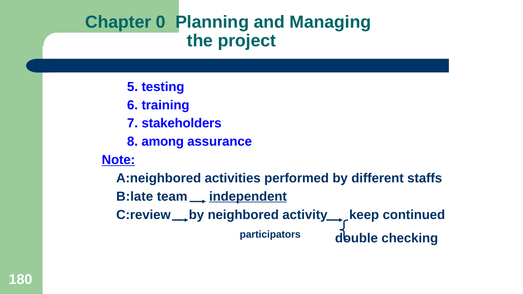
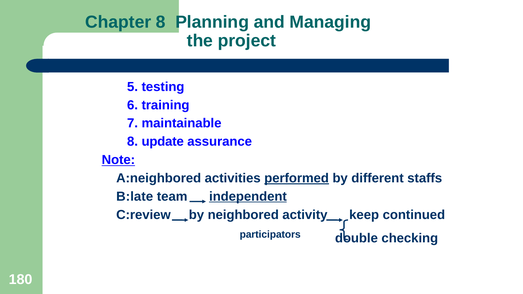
Chapter 0: 0 -> 8 (161, 22)
stakeholders: stakeholders -> maintainable (182, 123)
among: among -> update (163, 142)
performed underline: none -> present (297, 178)
